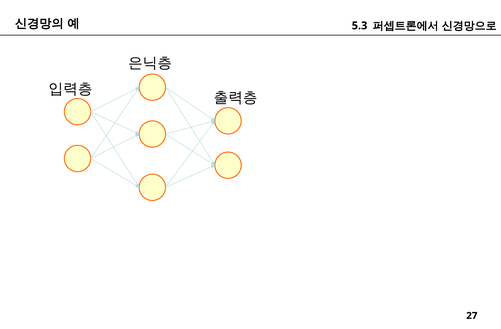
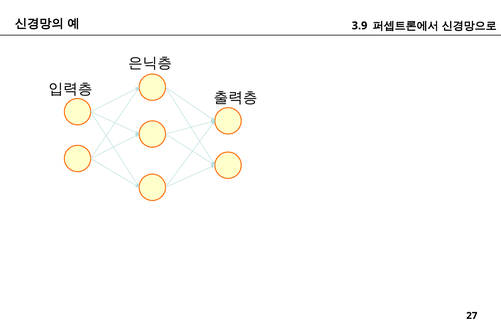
5.3: 5.3 -> 3.9 (360, 26)
